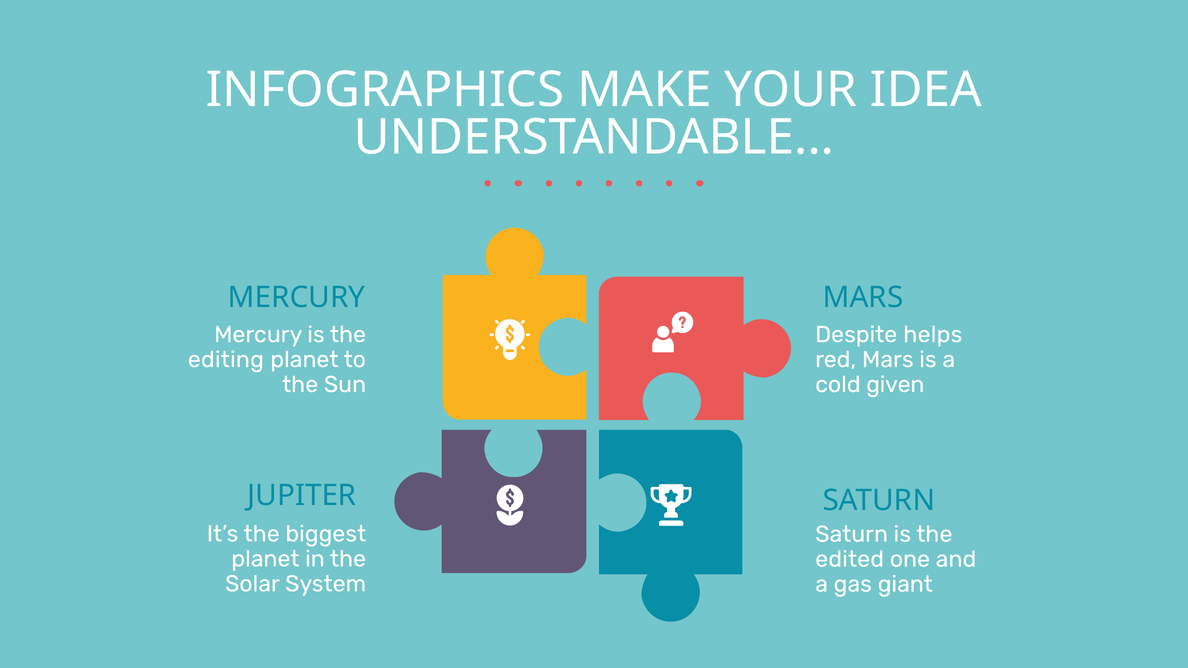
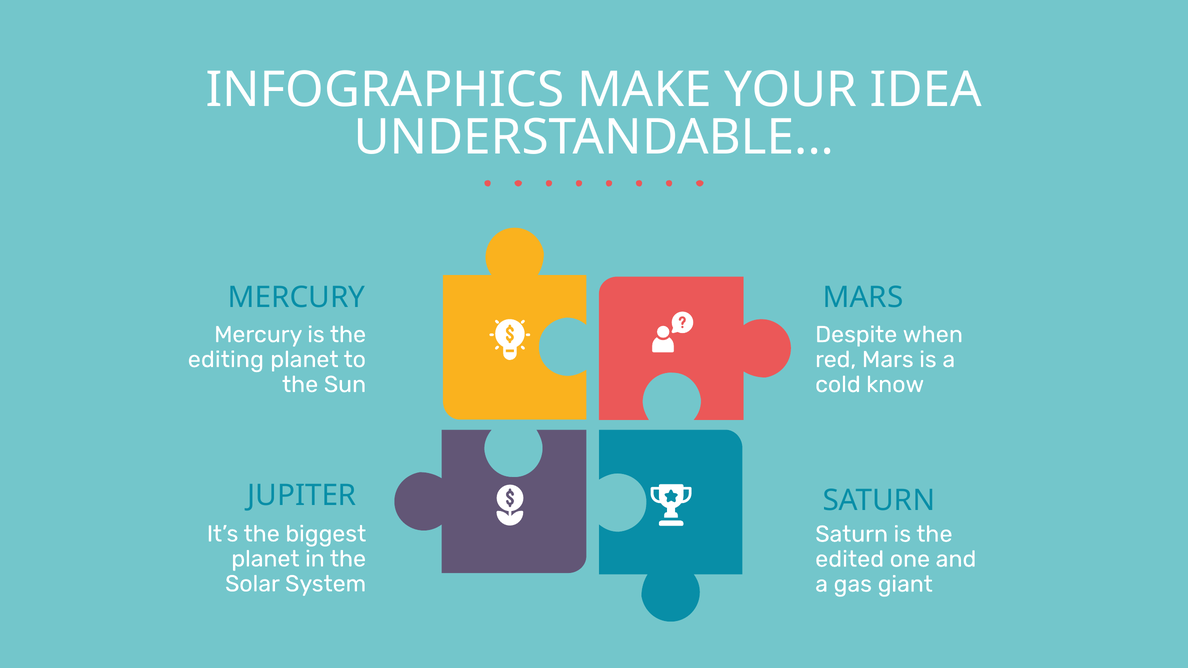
helps: helps -> when (933, 335)
given: given -> know (895, 385)
